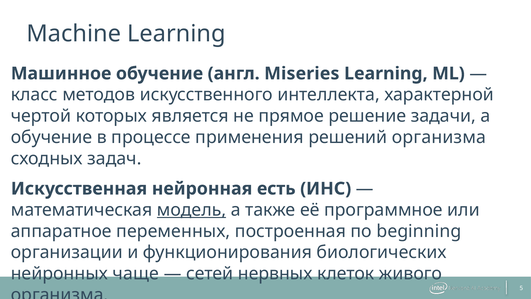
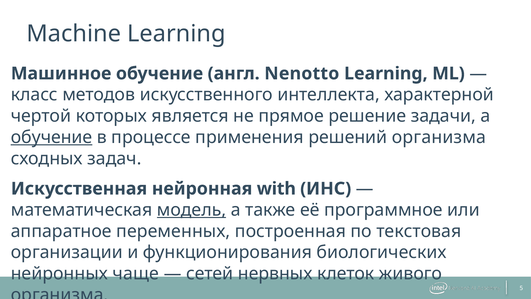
Miseries: Miseries -> Nenotto (302, 73)
обучение underline: none -> present (52, 137)
есть: есть -> with (276, 188)
beginning: beginning -> текстовая (419, 231)
